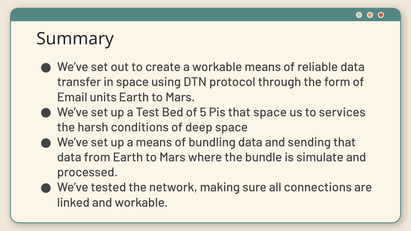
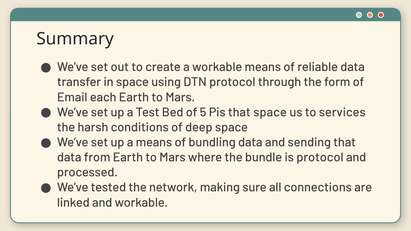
units: units -> each (103, 97)
is simulate: simulate -> protocol (320, 158)
